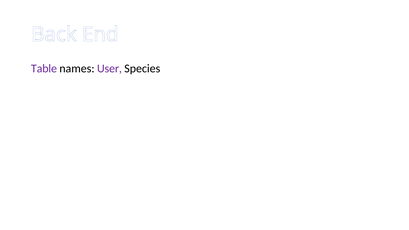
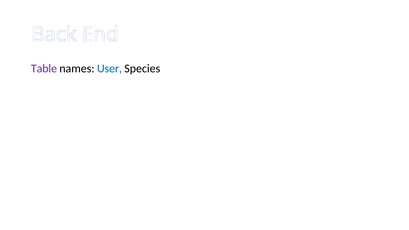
User colour: purple -> blue (109, 69)
